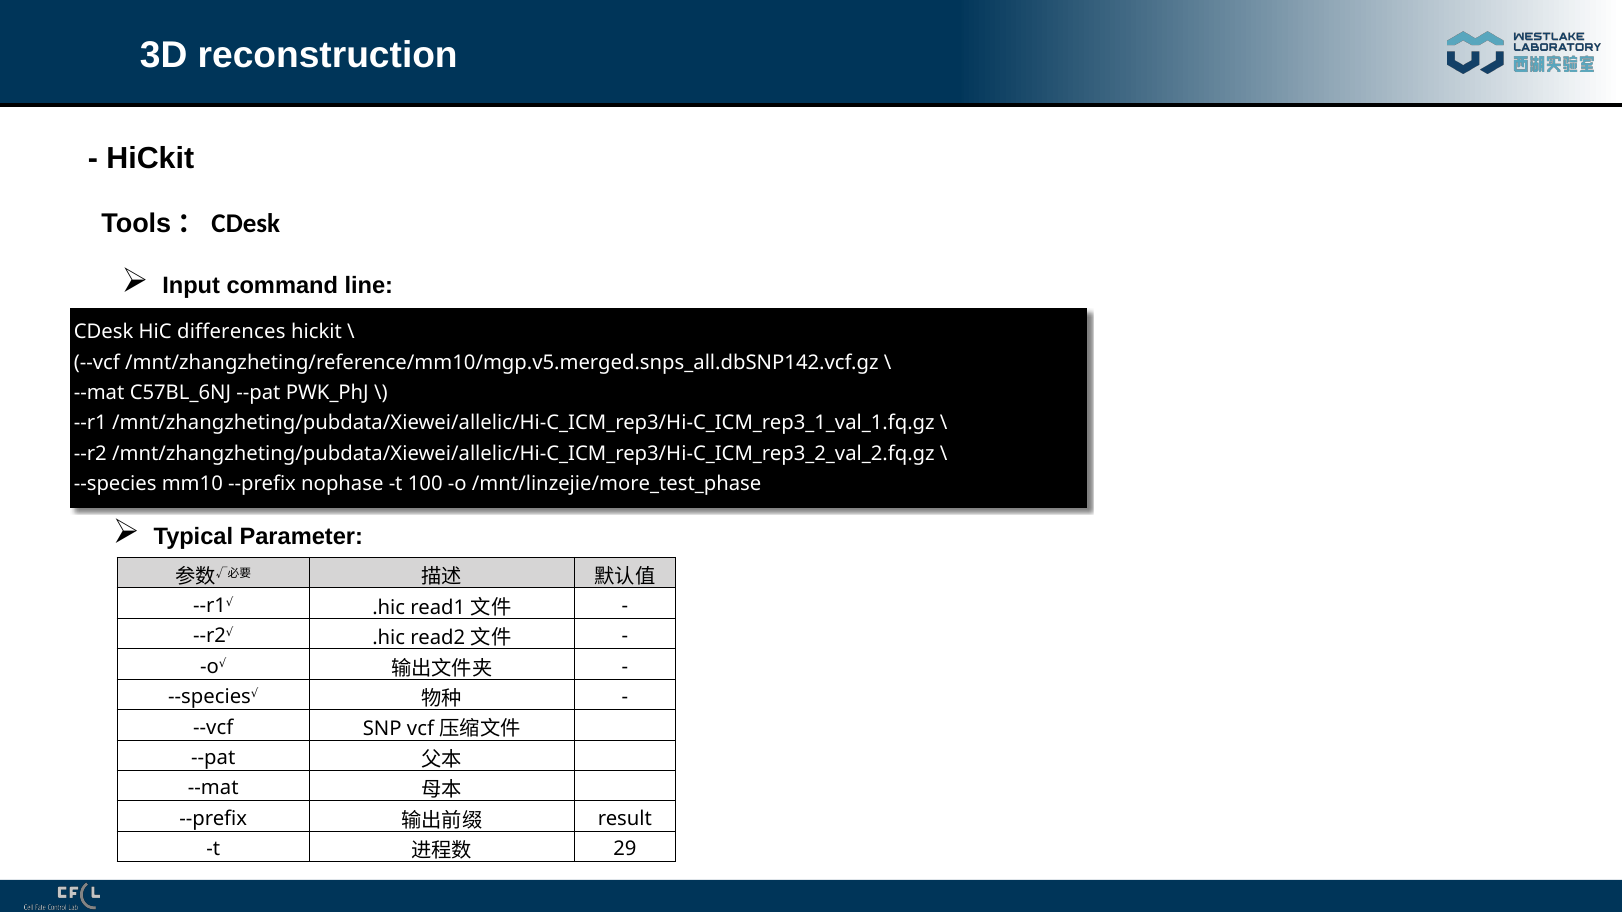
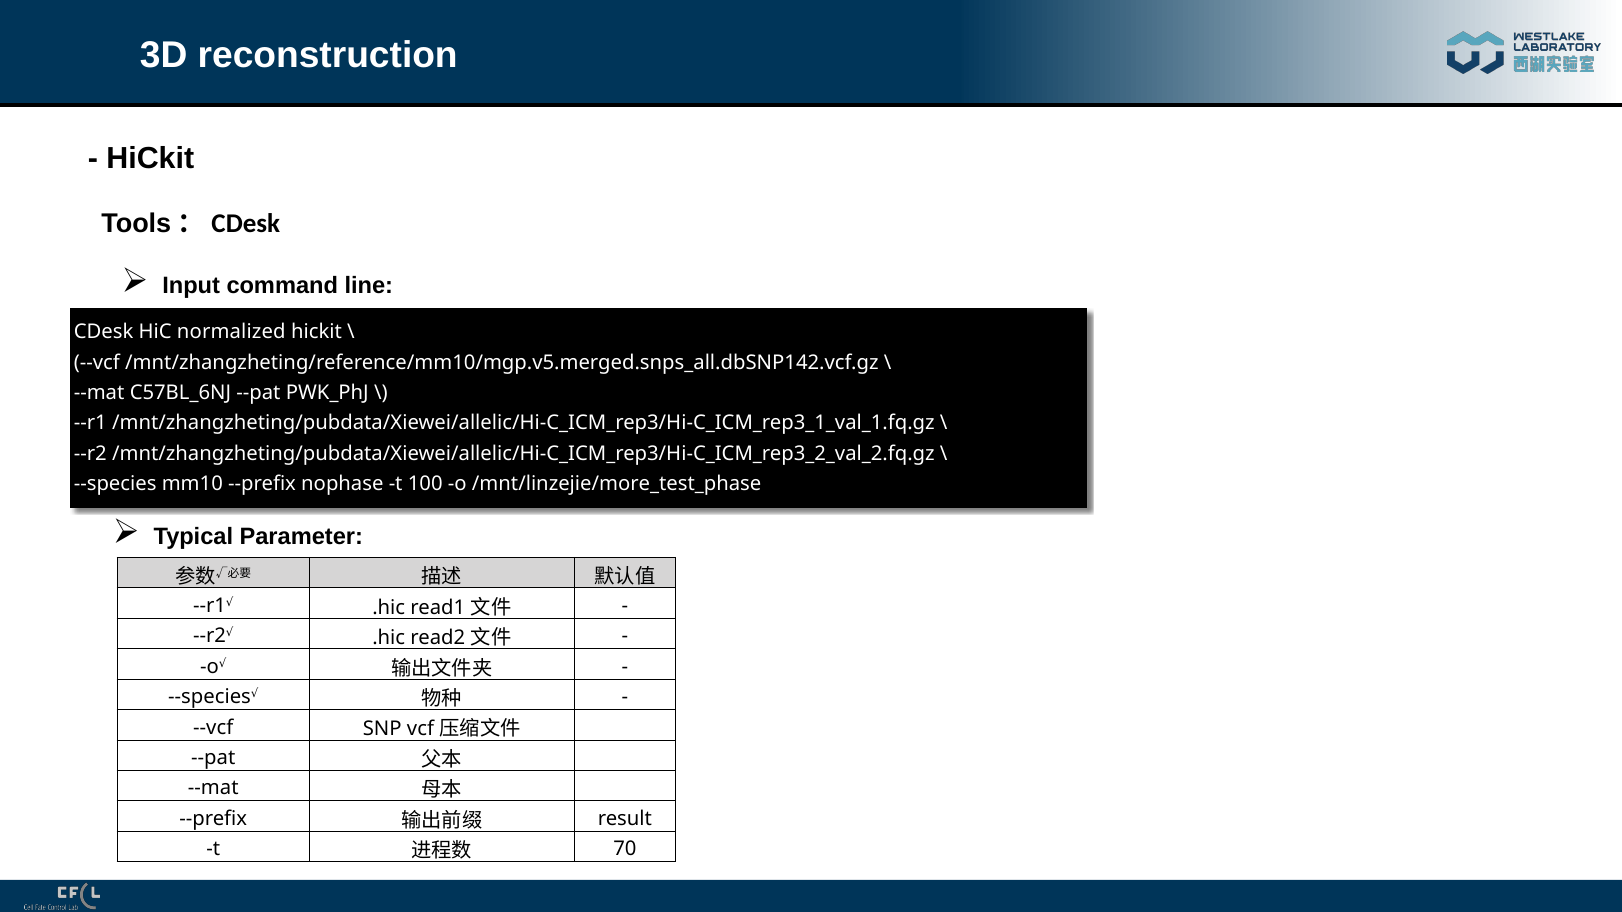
differences: differences -> normalized (231, 332)
29: 29 -> 70 (625, 850)
